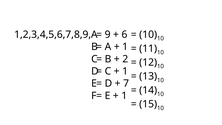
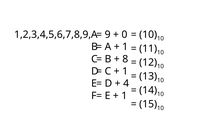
6: 6 -> 0 (125, 35)
2: 2 -> 8 (125, 59)
7: 7 -> 4 (126, 83)
